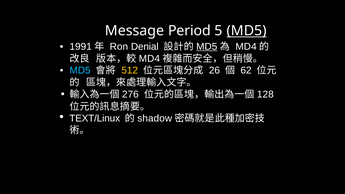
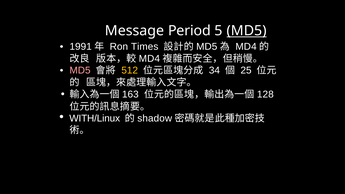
Denial: Denial -> Times (145, 47)
MD5 underline: present -> none (207, 47)
MD5 colour: light blue -> pink (80, 71)
26: 26 -> 34 (214, 71)
62: 62 -> 25 (246, 71)
276: 276 -> 163 (130, 94)
TEXT/Linux: TEXT/Linux -> WITH/Linux (95, 118)
